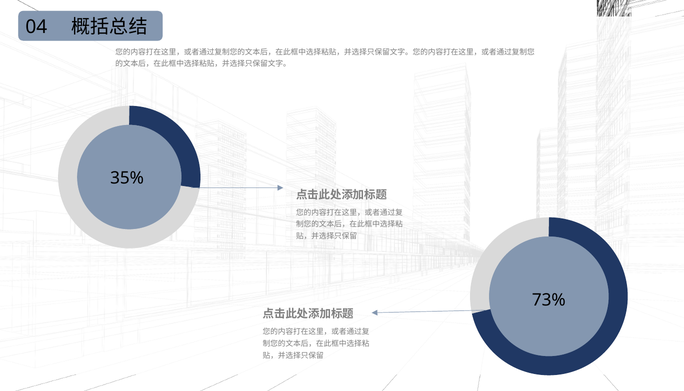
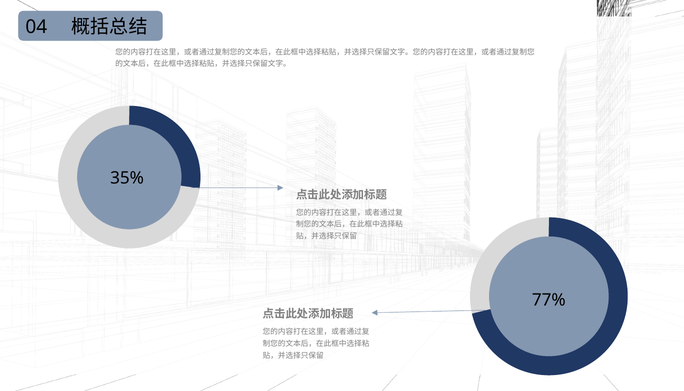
73%: 73% -> 77% (549, 300)
